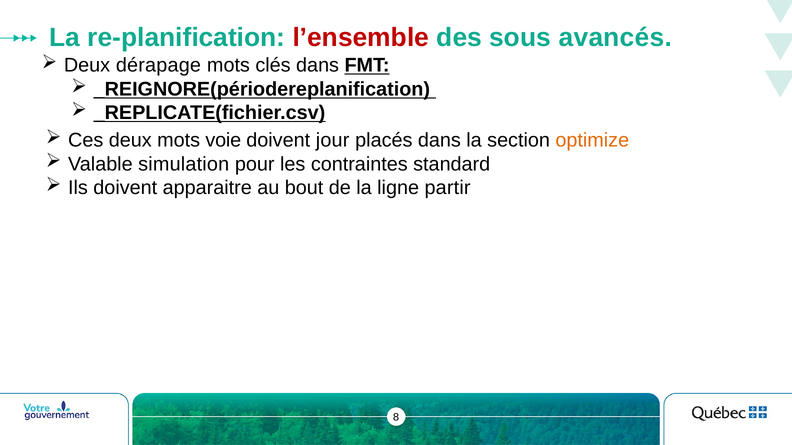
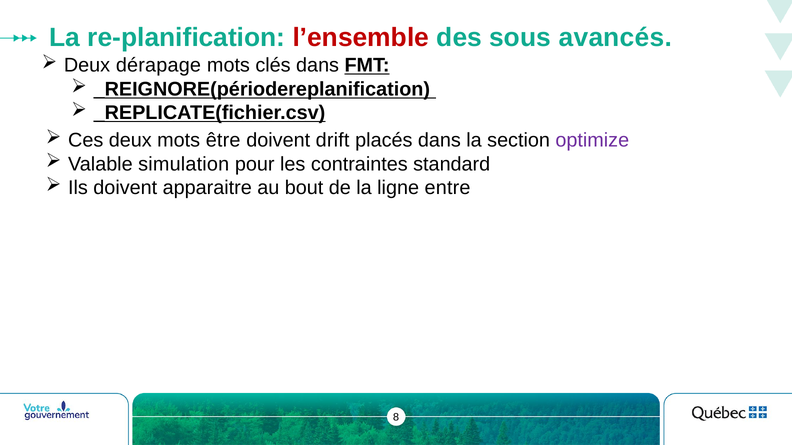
voie: voie -> être (223, 141)
jour: jour -> drift (333, 141)
optimize colour: orange -> purple (592, 141)
partir: partir -> entre (448, 188)
